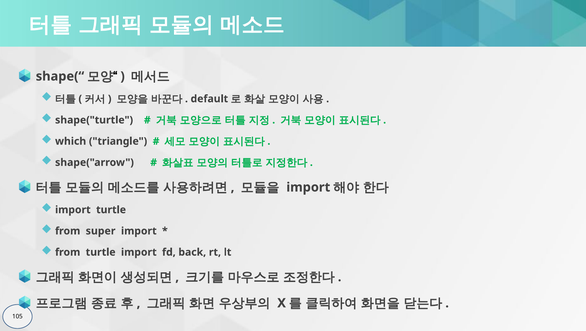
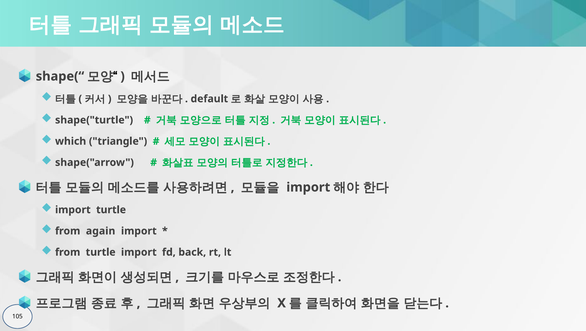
super: super -> again (101, 231)
